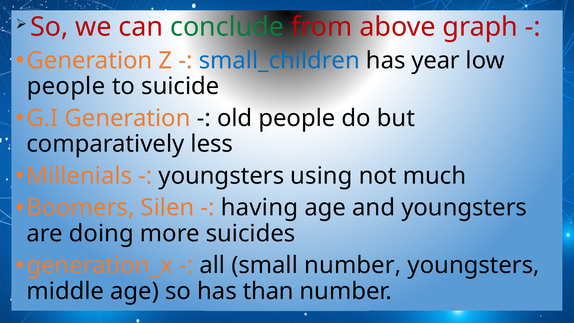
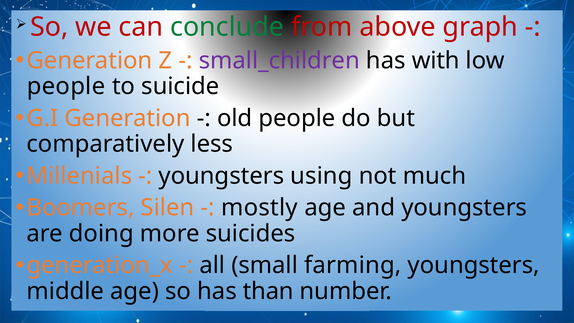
small_children colour: blue -> purple (279, 61)
year: year -> with (436, 61)
having: having -> mostly (260, 208)
small number: number -> farming (353, 265)
